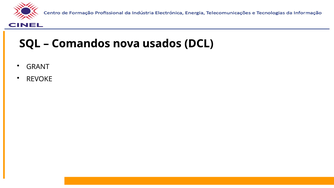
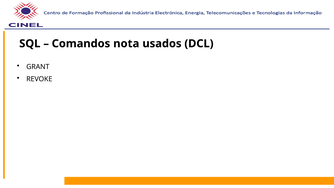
nova: nova -> nota (126, 44)
